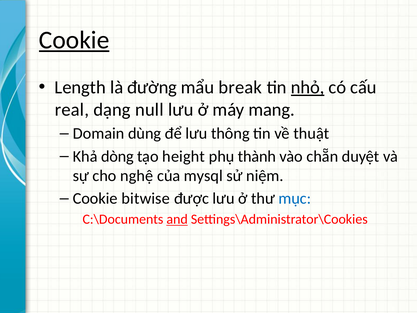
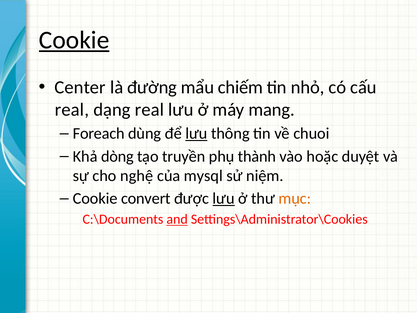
Length: Length -> Center (80, 87)
break: break -> chiếm (240, 87)
nhỏ underline: present -> none (308, 87)
dạng null: null -> real (149, 110)
Domain: Domain -> Foreach (99, 133)
lưu underline: none -> present (196, 133)
thuật: thuật -> chuoi (311, 133)
height: height -> truyền (184, 156)
chẵn: chẵn -> hoặc (322, 156)
bitwise: bitwise -> convert (146, 198)
lưu underline: none -> present (224, 198)
mục colour: blue -> orange (295, 198)
